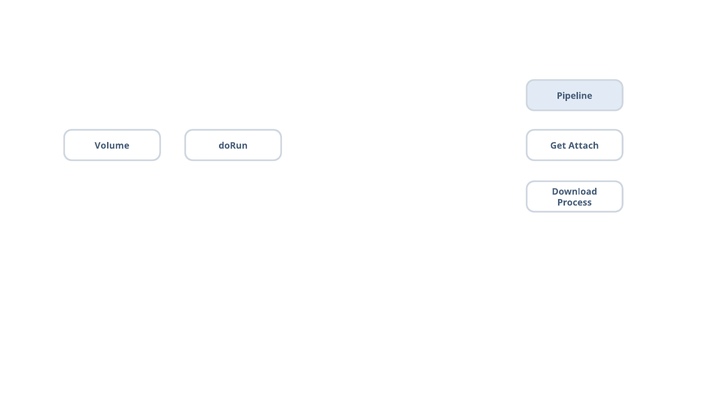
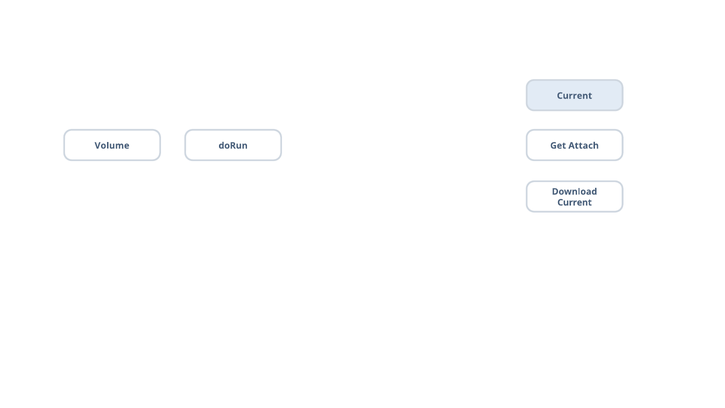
Pipeline: Pipeline -> Current (575, 96)
Process: Process -> Current (575, 202)
